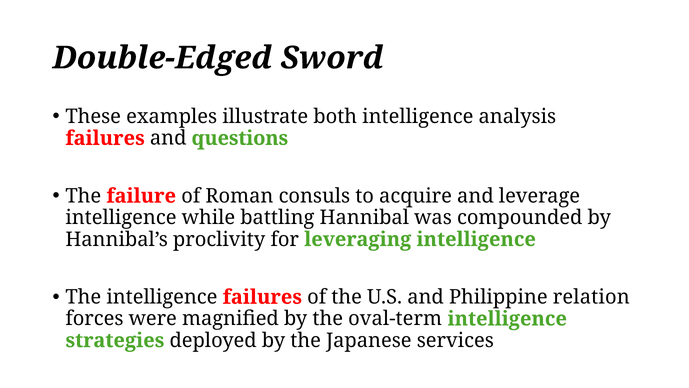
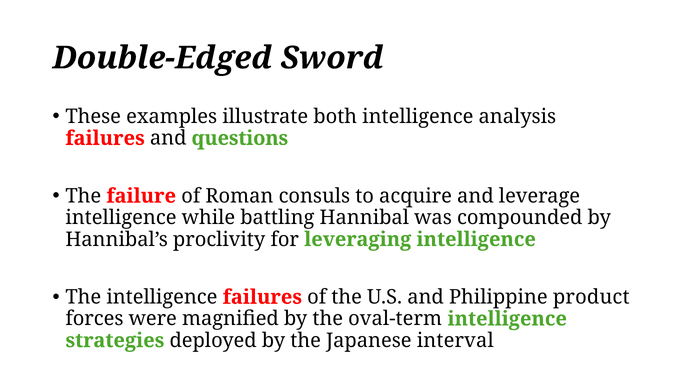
relation: relation -> product (591, 297)
services: services -> interval (455, 340)
